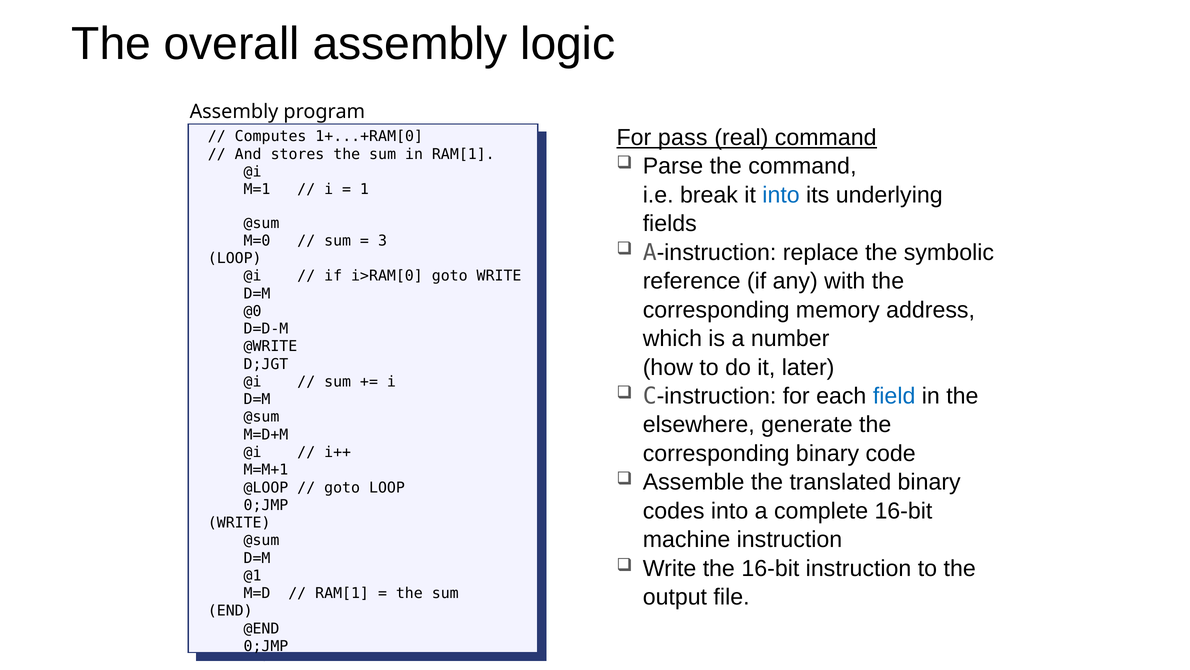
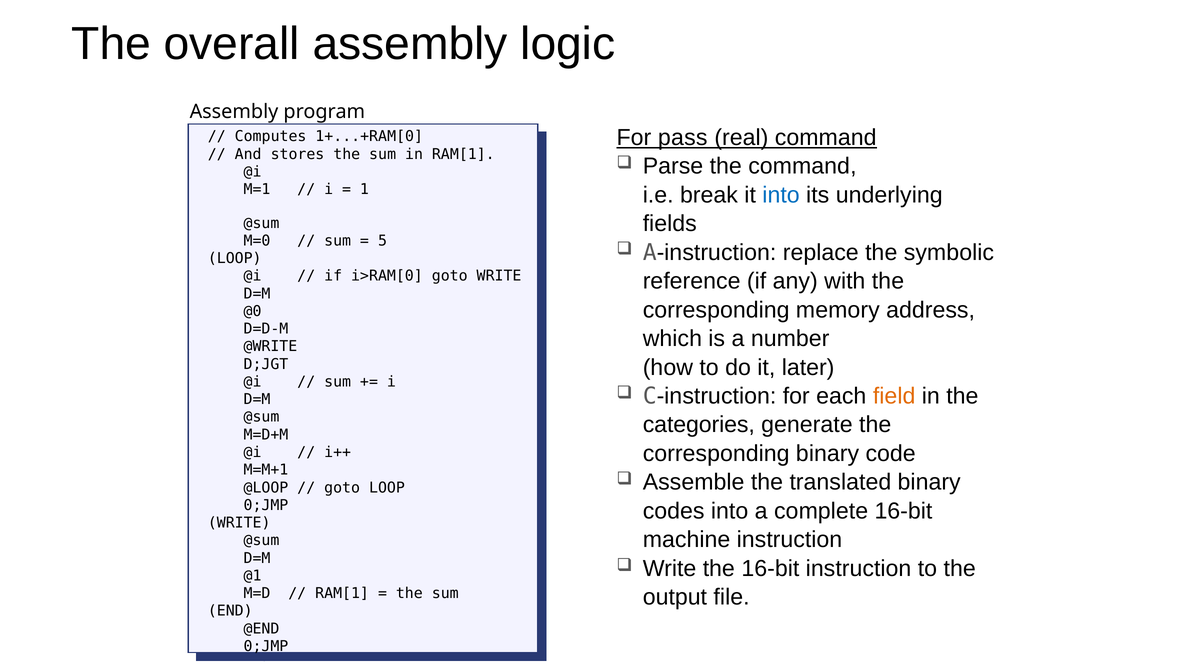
3: 3 -> 5 (383, 241)
field colour: blue -> orange (894, 396)
elsewhere: elsewhere -> categories (699, 424)
